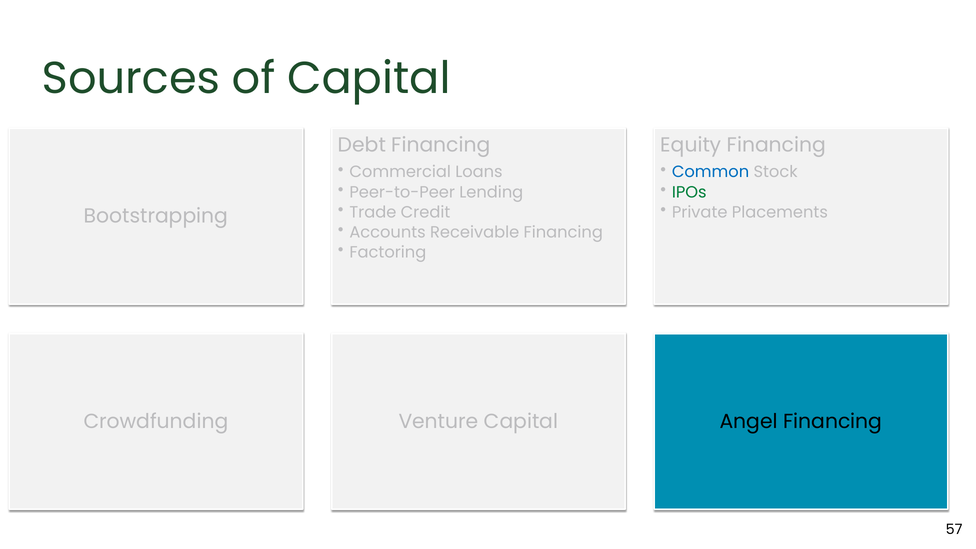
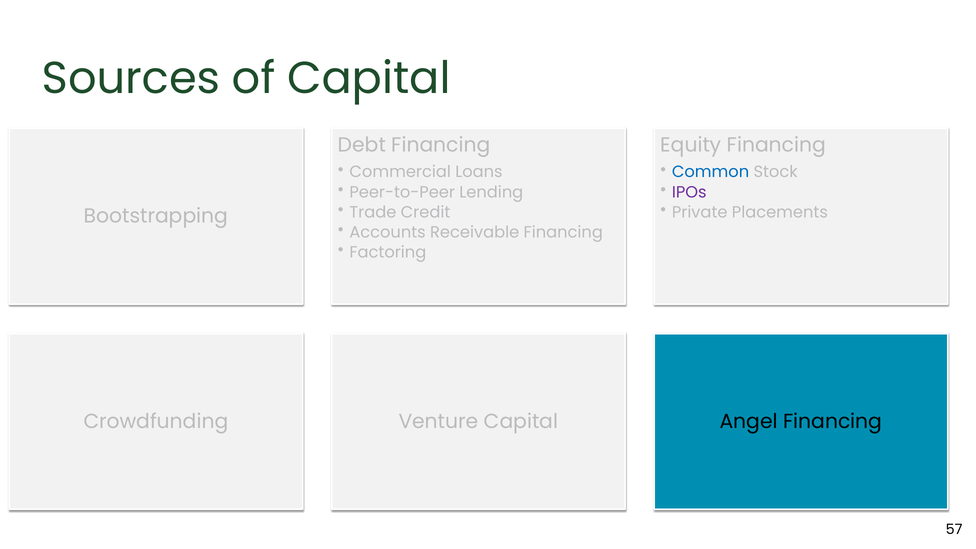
IPOs colour: green -> purple (689, 192)
